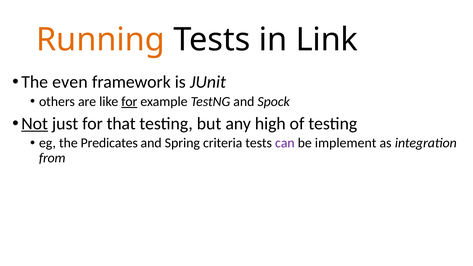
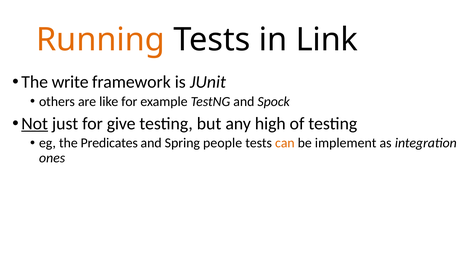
even: even -> write (70, 82)
for underline: present -> none (129, 102)
that: that -> give (121, 124)
criteria: criteria -> people (223, 143)
can colour: purple -> orange (285, 143)
from: from -> ones (52, 158)
